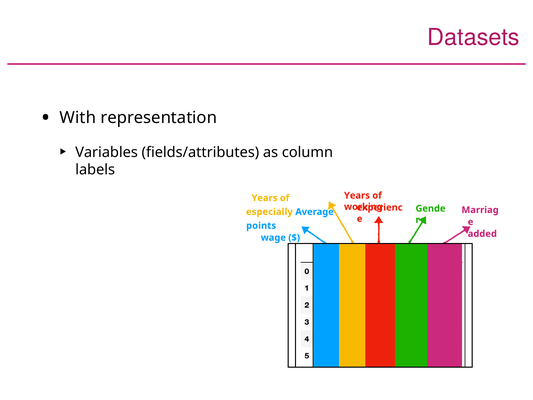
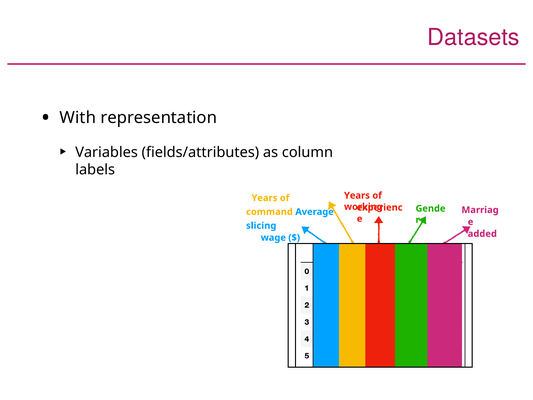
especially: especially -> command (269, 212)
points: points -> slicing (261, 226)
